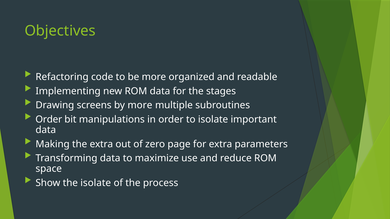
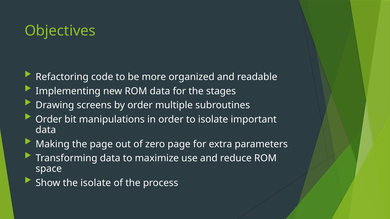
by more: more -> order (140, 105)
the extra: extra -> page (101, 144)
